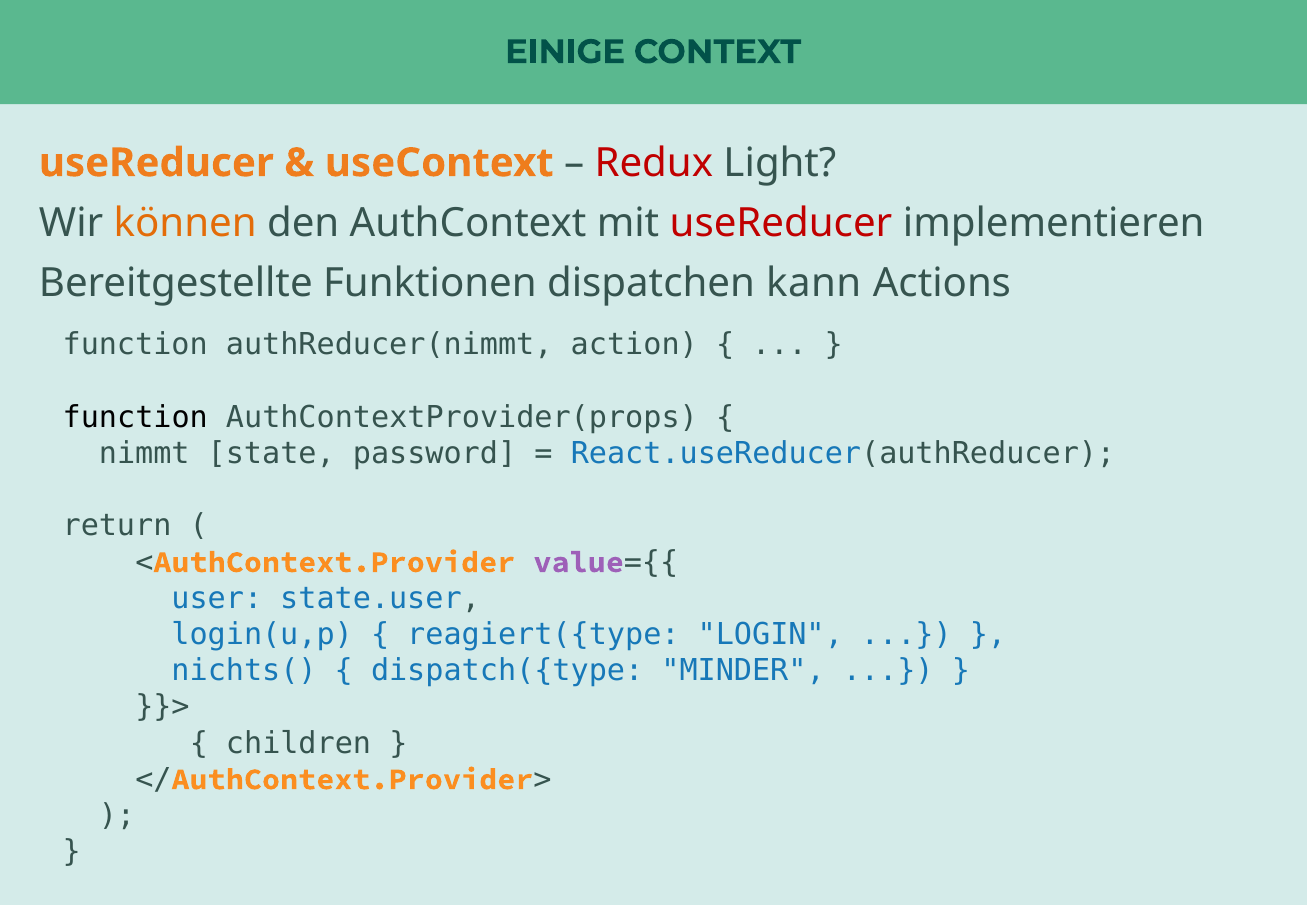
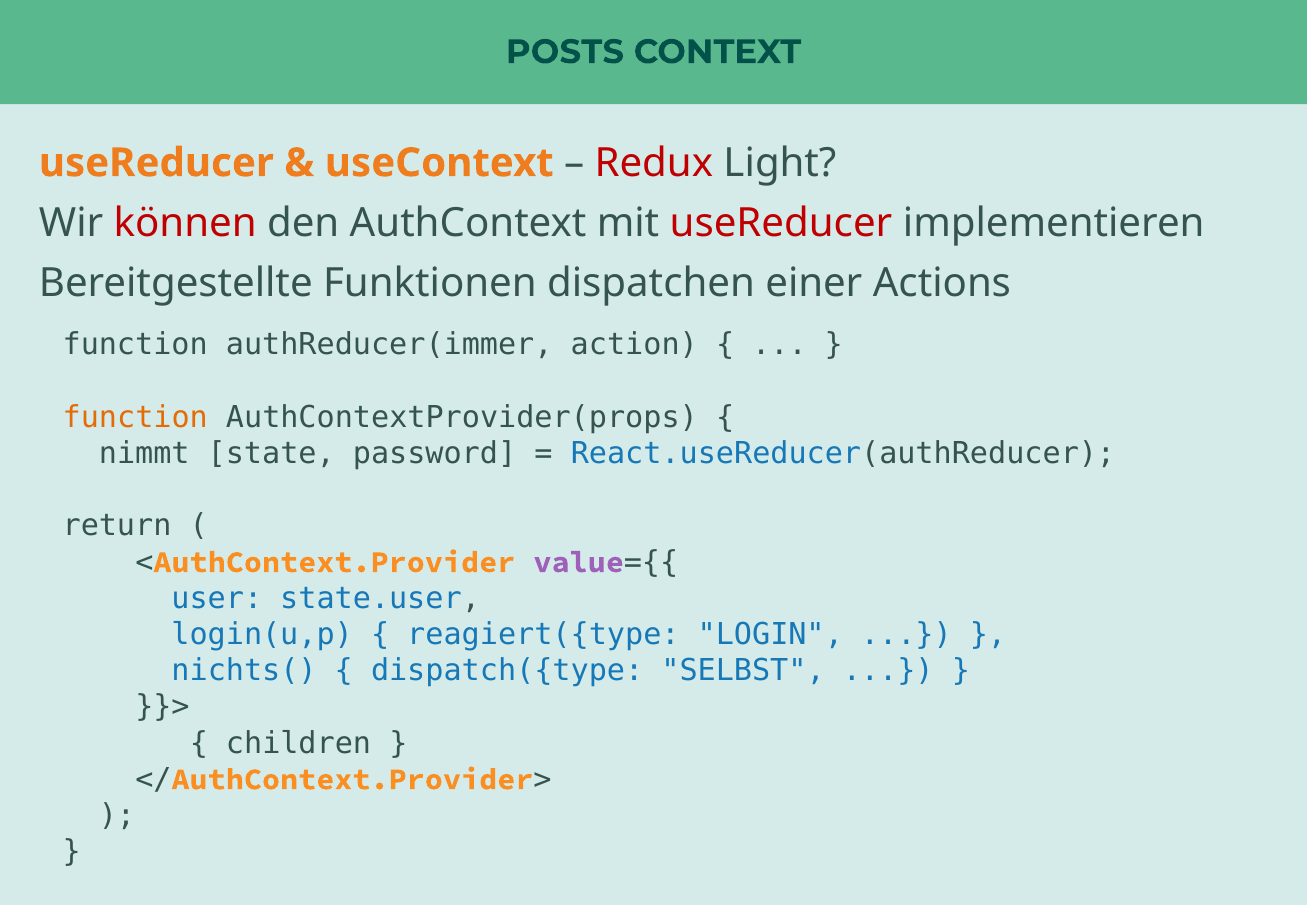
EINIGE: EINIGE -> POSTS (565, 52)
können colour: orange -> red (185, 223)
kann: kann -> einer (814, 283)
authReducer(nimmt: authReducer(nimmt -> authReducer(immer (389, 345)
function colour: black -> orange (135, 417)
MINDER: MINDER -> SELBST (743, 671)
